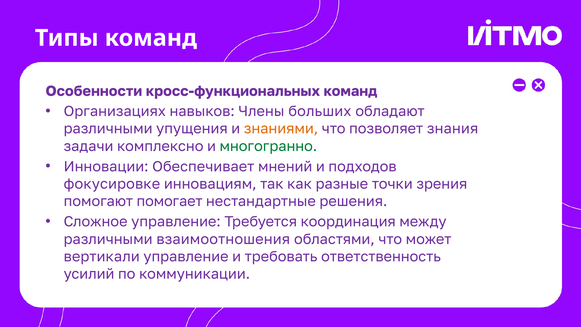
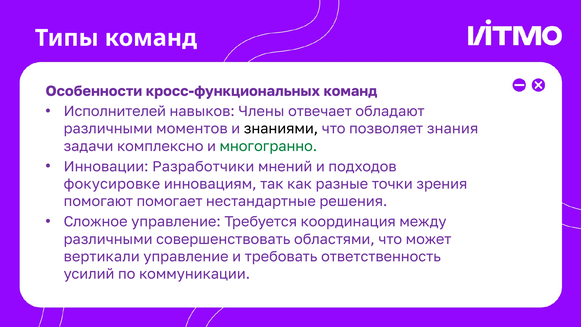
Организациях: Организациях -> Исполнителей (115, 111)
больших: больших -> отвечает (320, 111)
упущения: упущения -> моментов (192, 129)
знаниями colour: orange -> black (281, 129)
Обеспечивает: Обеспечивает -> Разработчики (203, 167)
взаимоотношения: взаимоотношения -> совершенствовать (223, 239)
